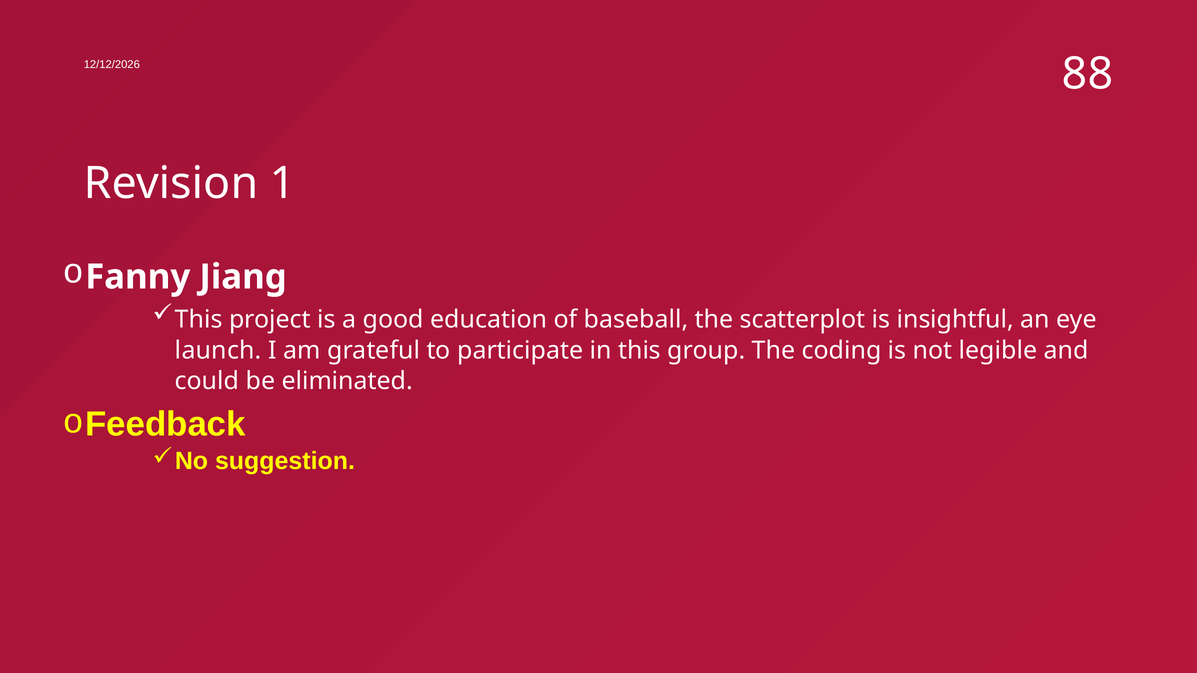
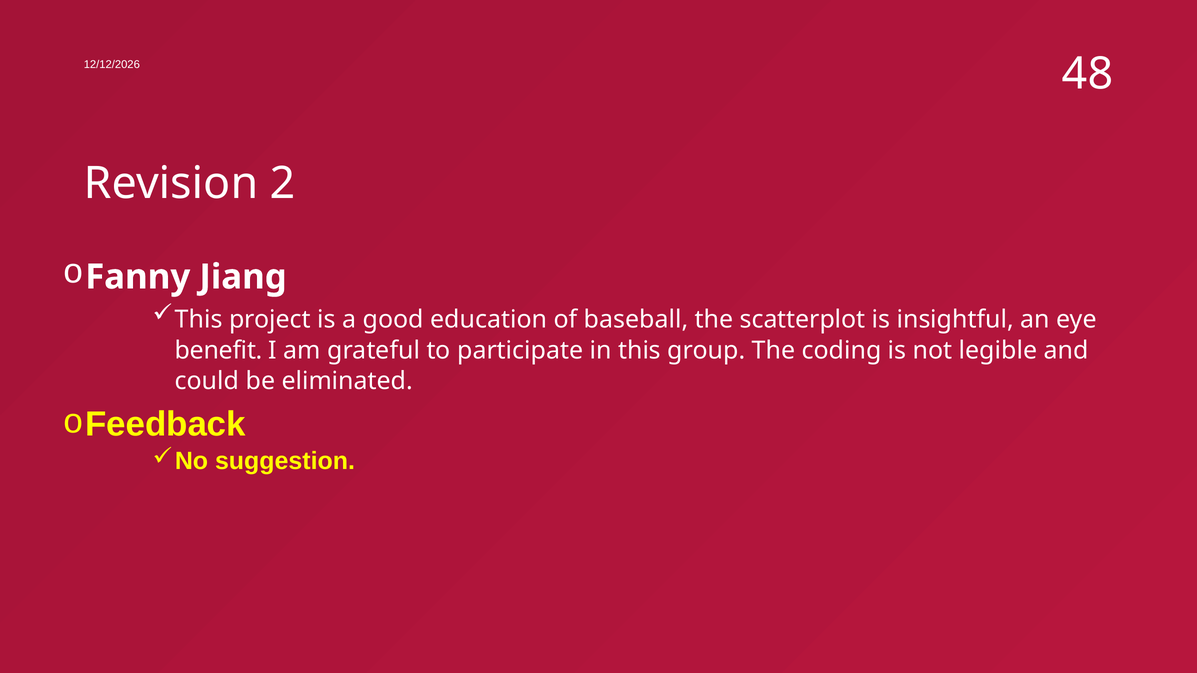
88: 88 -> 48 (1088, 74)
1: 1 -> 2 (283, 183)
launch: launch -> benefit (219, 350)
